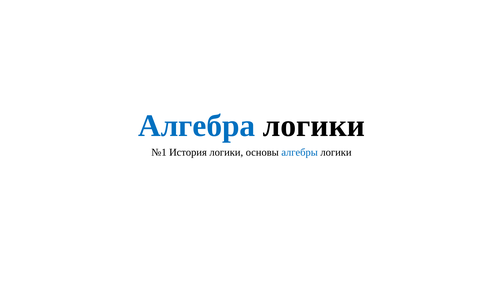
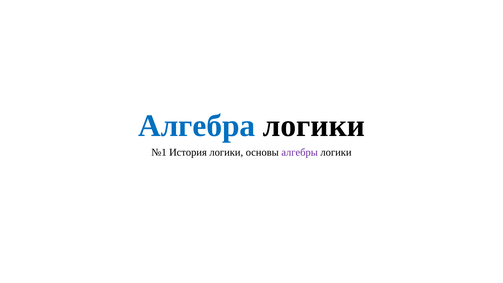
алгебры colour: blue -> purple (300, 152)
